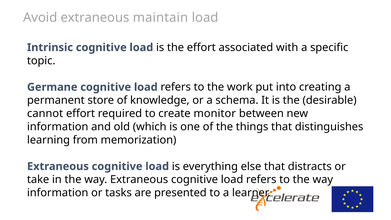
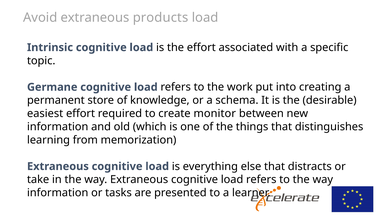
maintain: maintain -> products (161, 18)
cannot: cannot -> easiest (45, 114)
